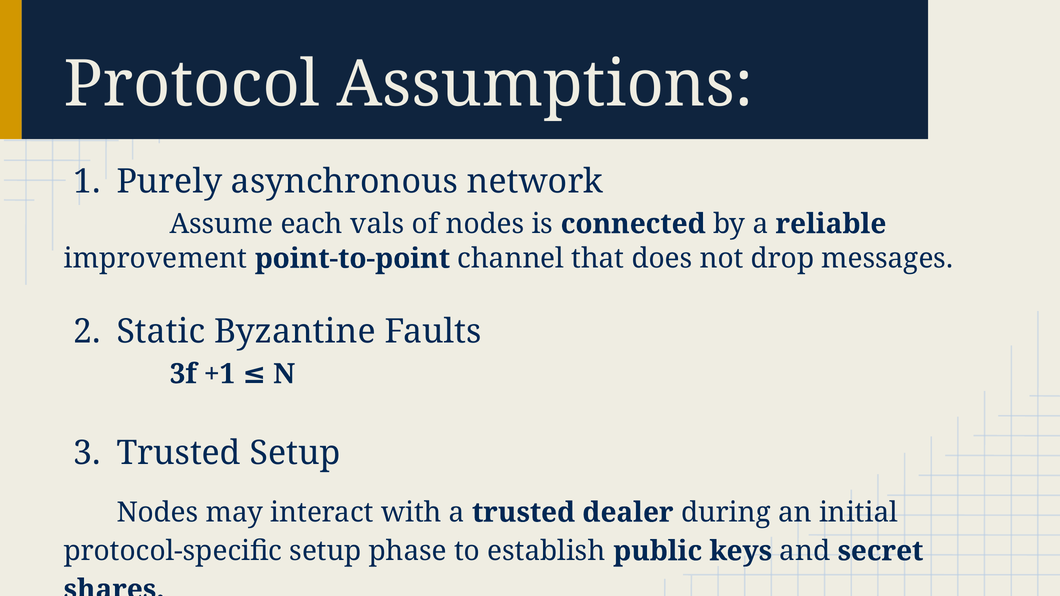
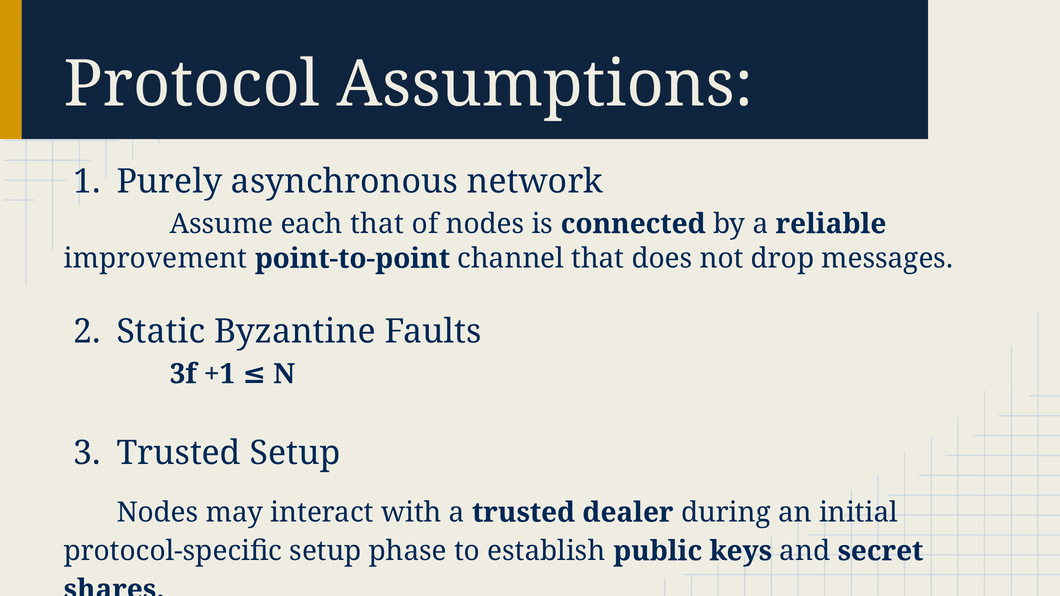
each vals: vals -> that (377, 224)
